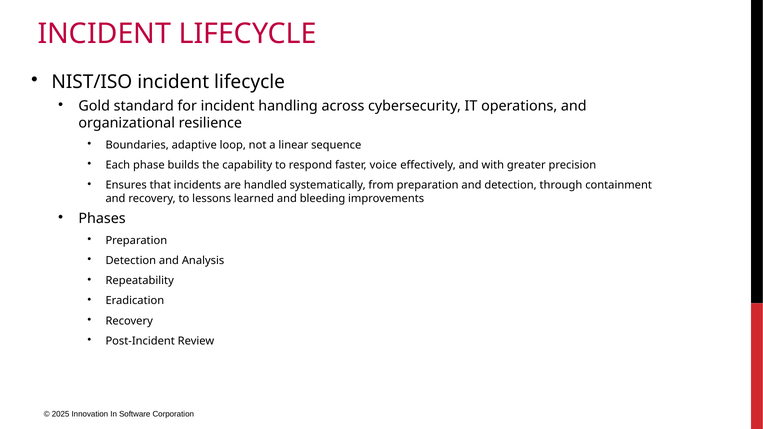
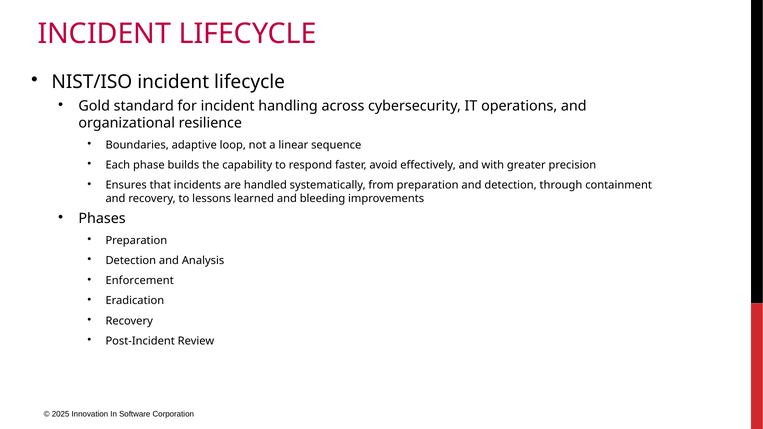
voice: voice -> avoid (383, 165)
Repeatability: Repeatability -> Enforcement (140, 281)
